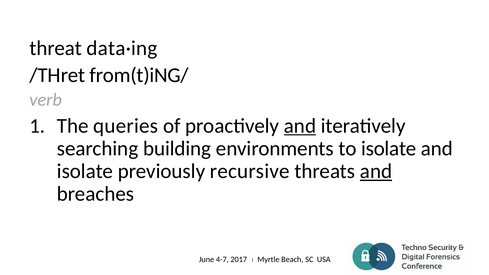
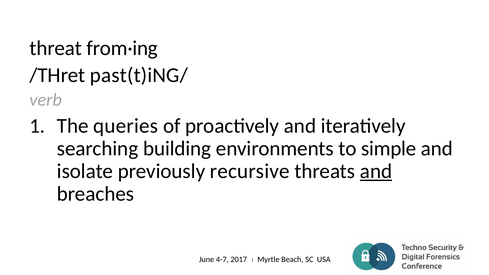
data·ing: data·ing -> from·ing (122, 48)
from(t)iNG/: from(t)iNG/ -> past(t)iNG/ (139, 75)
and underline: present -> none (300, 126)
to isolate: isolate -> simple (389, 149)
